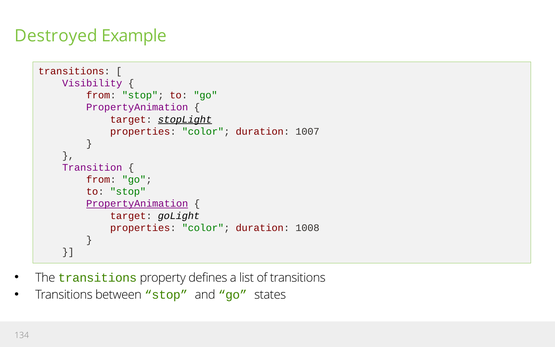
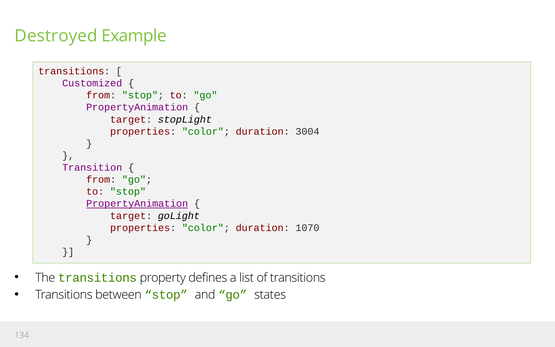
Visibility: Visibility -> Customized (92, 83)
stopLight underline: present -> none (185, 119)
1007: 1007 -> 3004 (307, 131)
1008: 1008 -> 1070 (307, 228)
